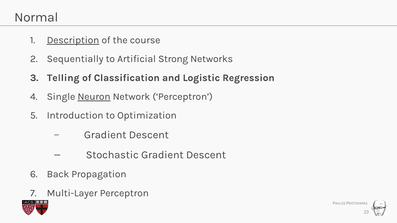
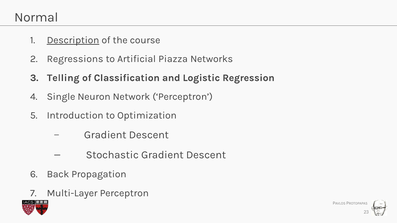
Sequentially: Sequentially -> Regressions (75, 59)
Strong: Strong -> Piazza (173, 59)
Neuron underline: present -> none (94, 97)
